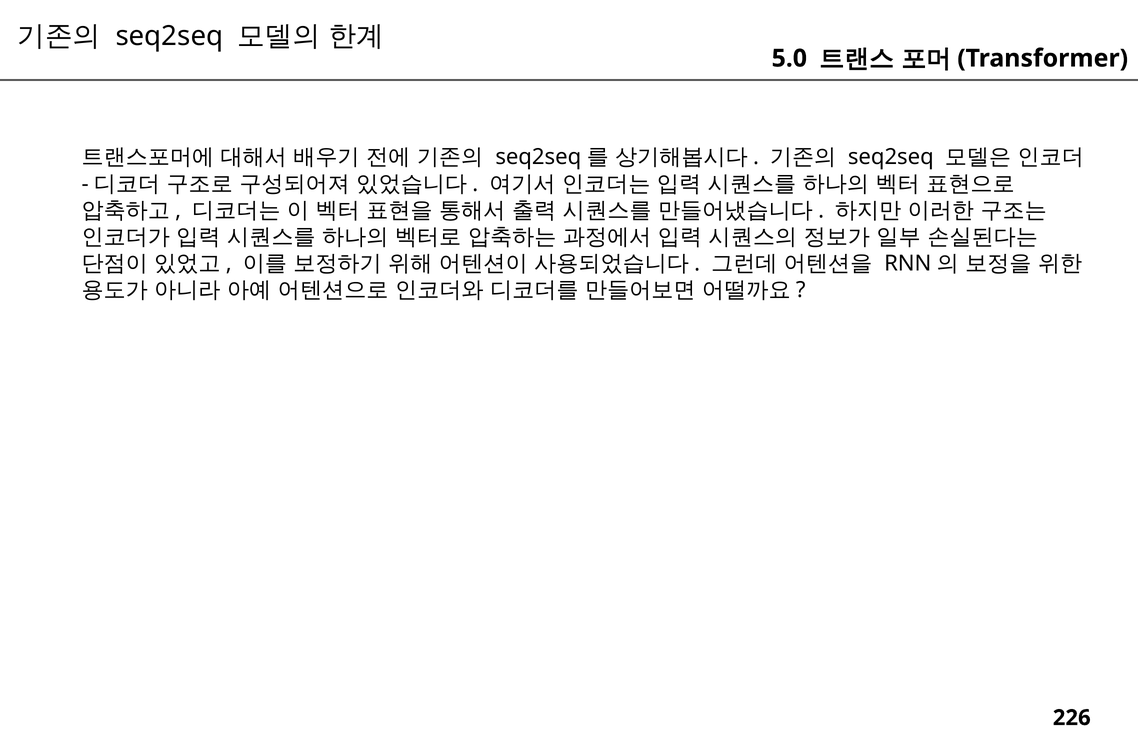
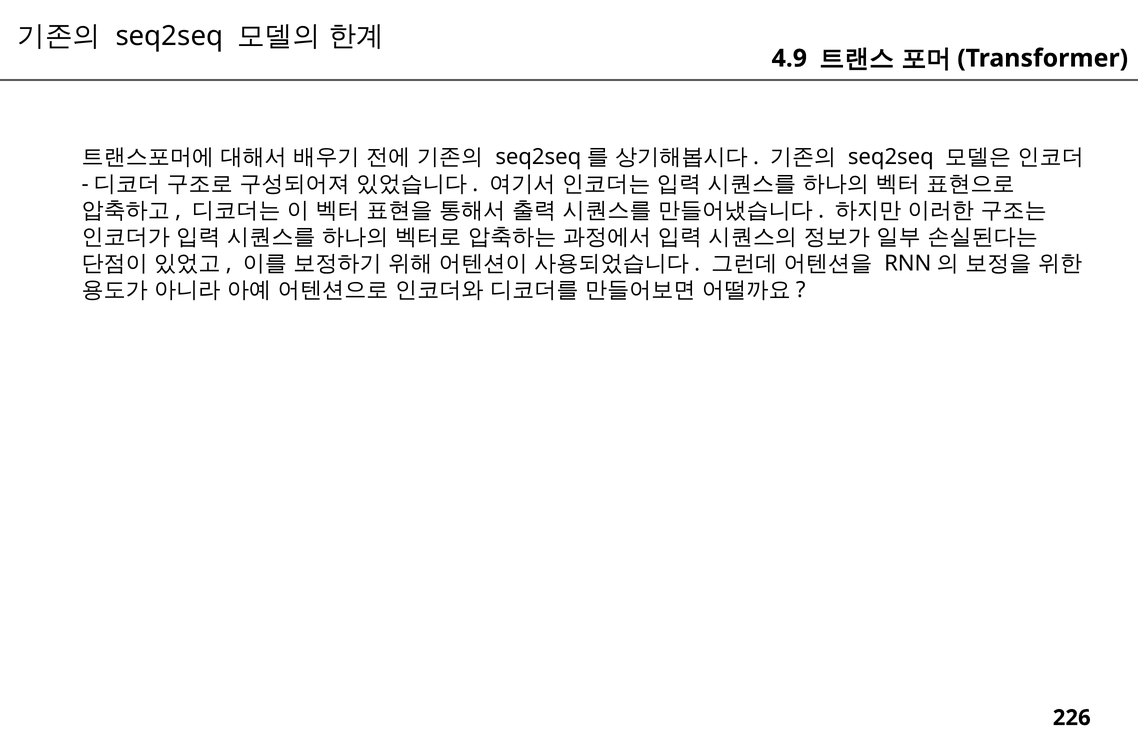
5.0: 5.0 -> 4.9 (789, 58)
